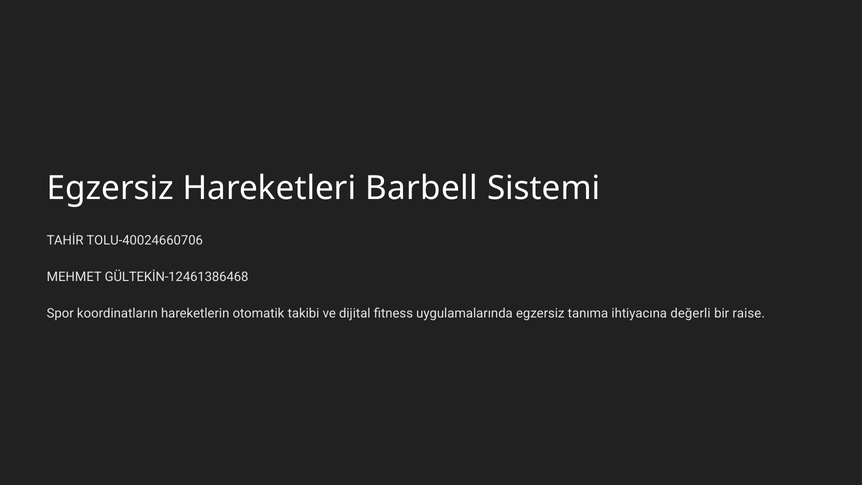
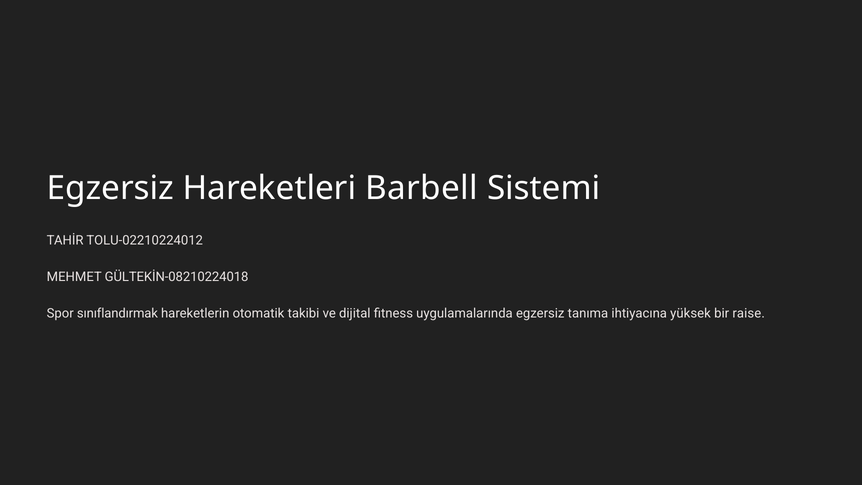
TOLU-40024660706: TOLU-40024660706 -> TOLU-02210224012 (145, 241)
GÜLTEKİN-12461386468: GÜLTEKİN-12461386468 -> GÜLTEKİN-08210224018 (177, 277)
koordinatların: koordinatların -> sınıflandırmak (117, 313)
değerli: değerli -> yüksek (691, 313)
